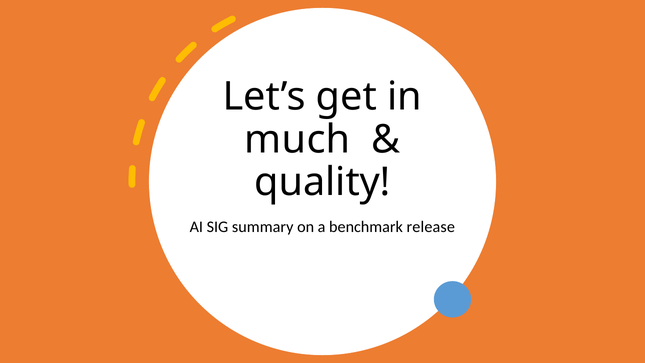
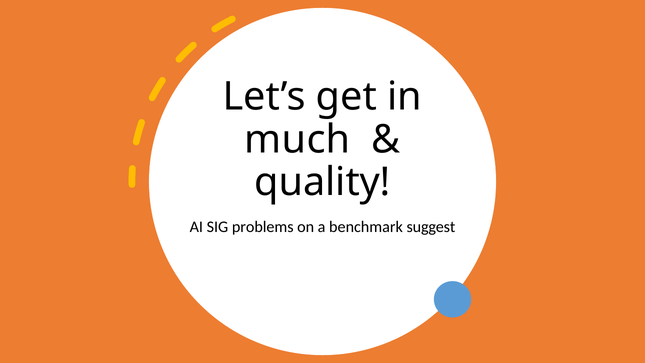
summary: summary -> problems (263, 227)
release: release -> suggest (431, 227)
